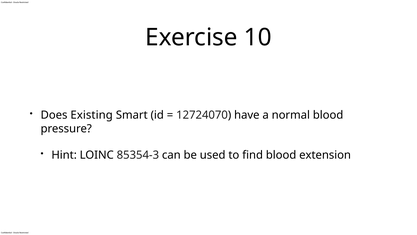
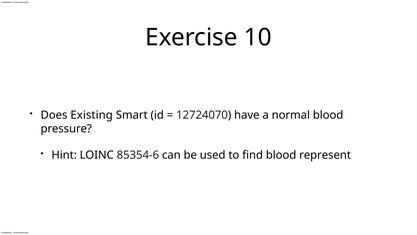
85354-3: 85354-3 -> 85354-6 (138, 155)
extension: extension -> represent (325, 155)
